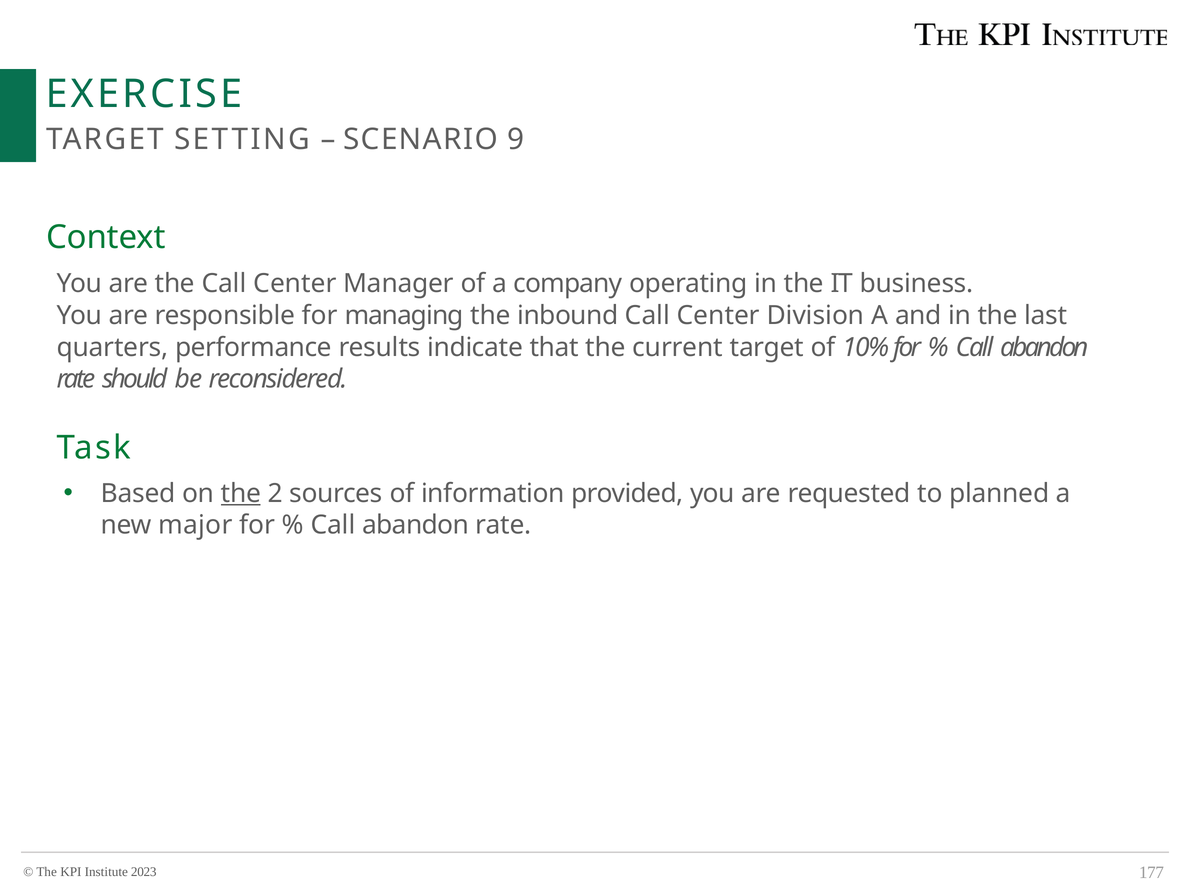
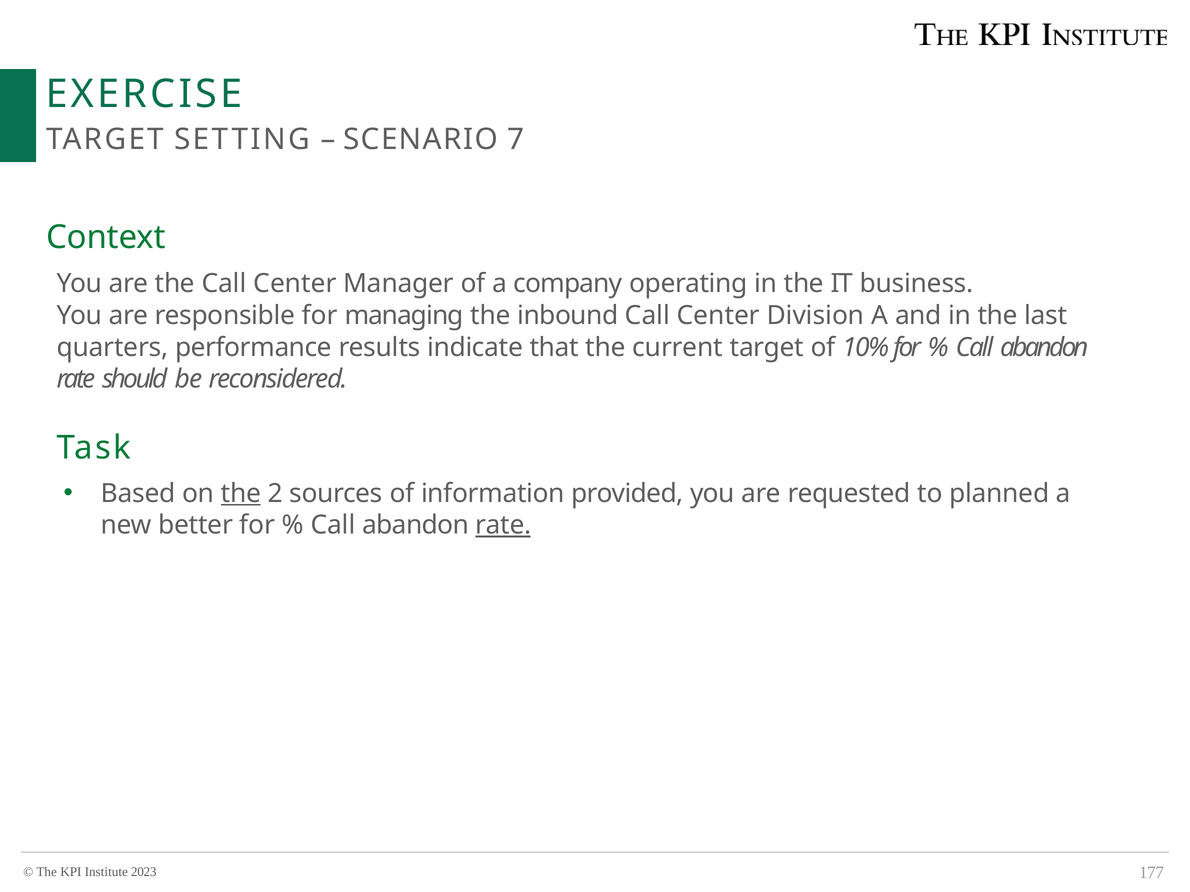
9: 9 -> 7 (516, 140)
major: major -> better (196, 525)
rate underline: none -> present (503, 525)
